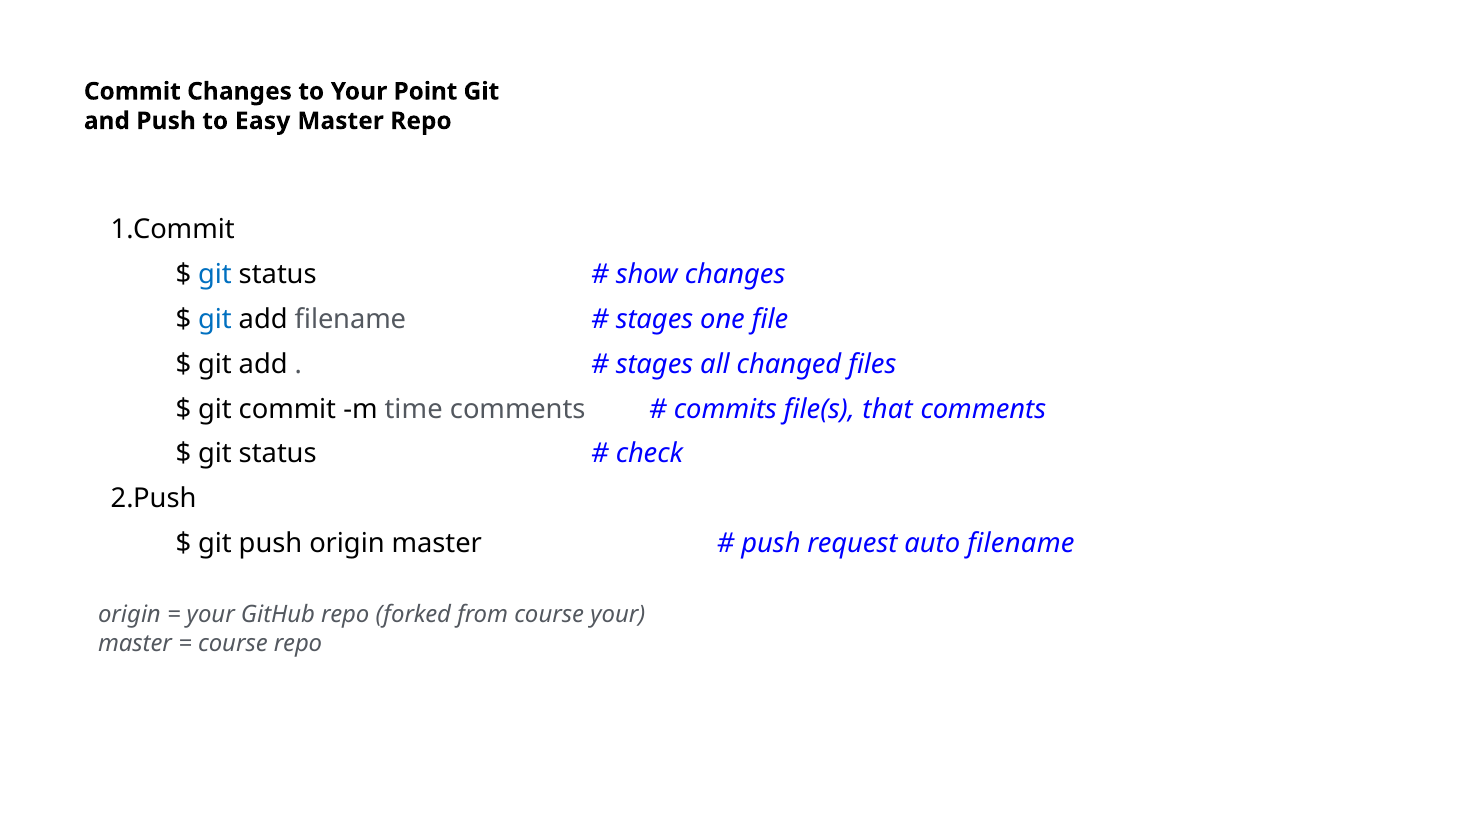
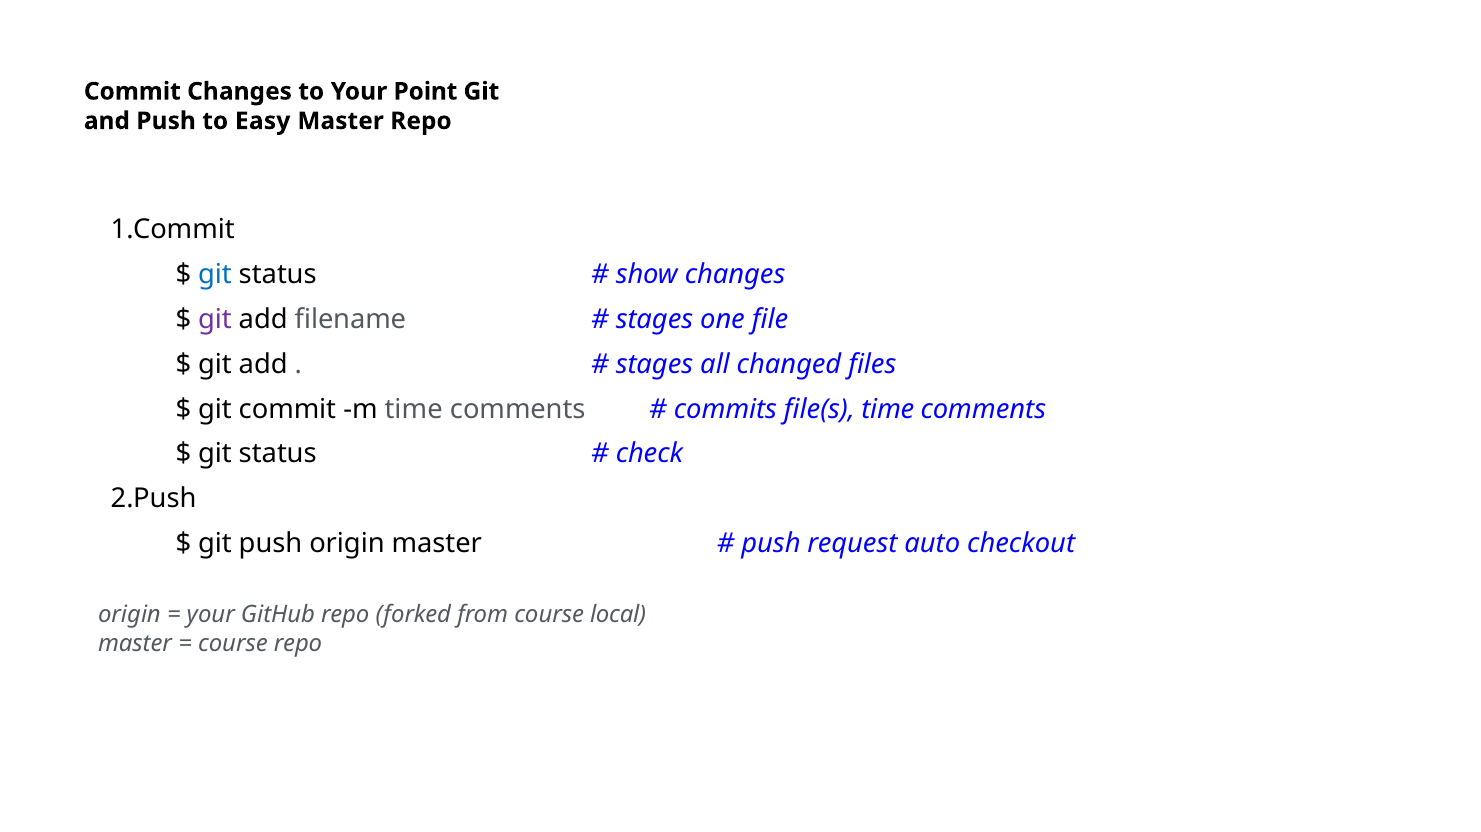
git colour: blue -> purple (215, 319)
file(s that: that -> time (888, 409)
auto filename: filename -> checkout (1021, 543)
course your: your -> local (618, 615)
